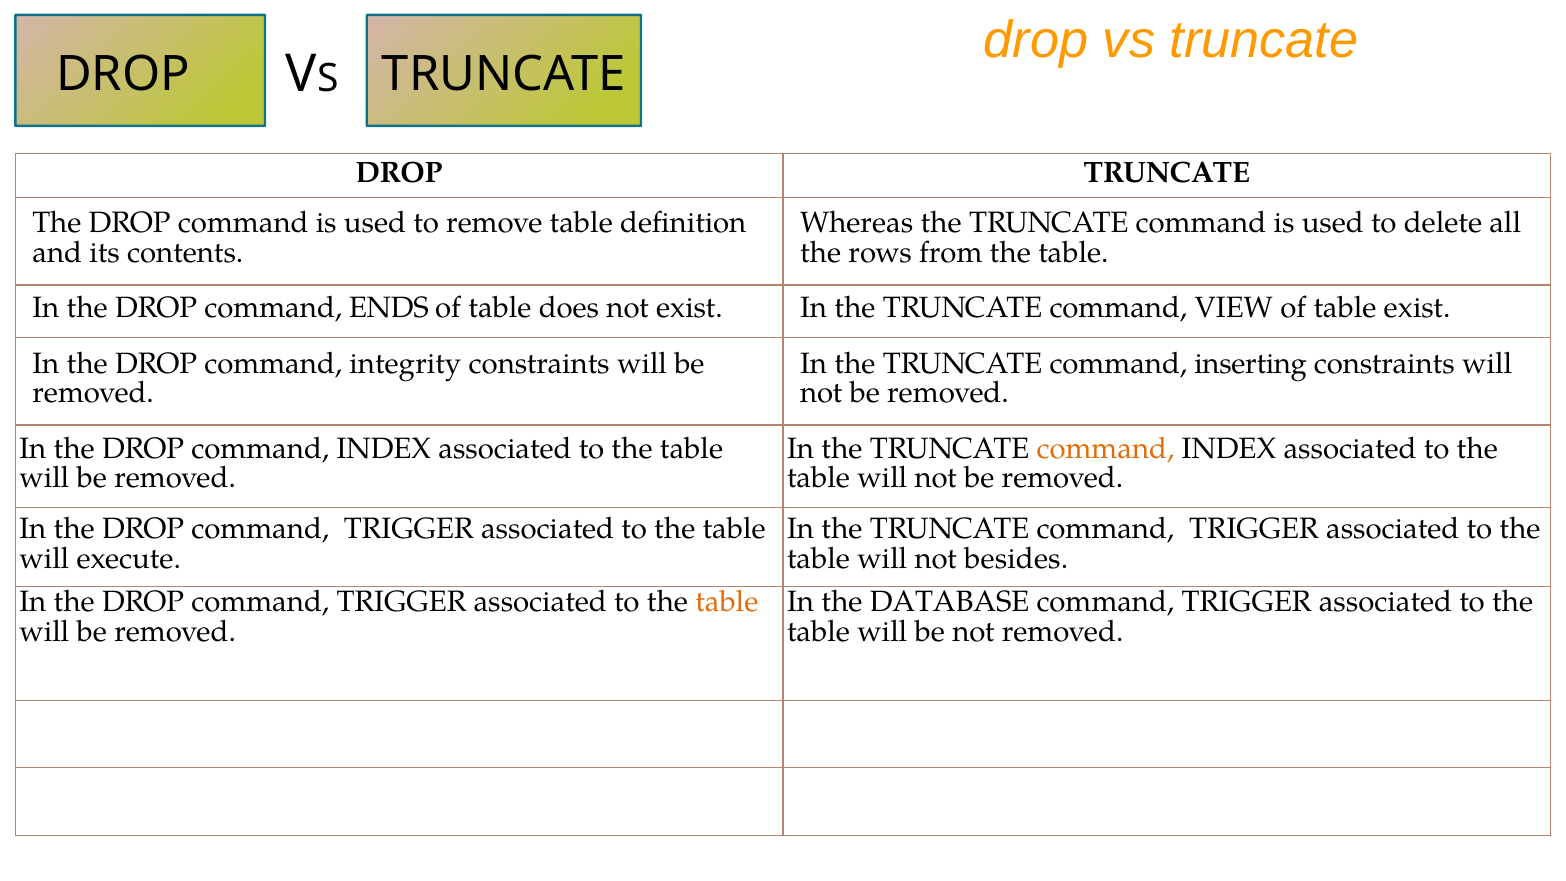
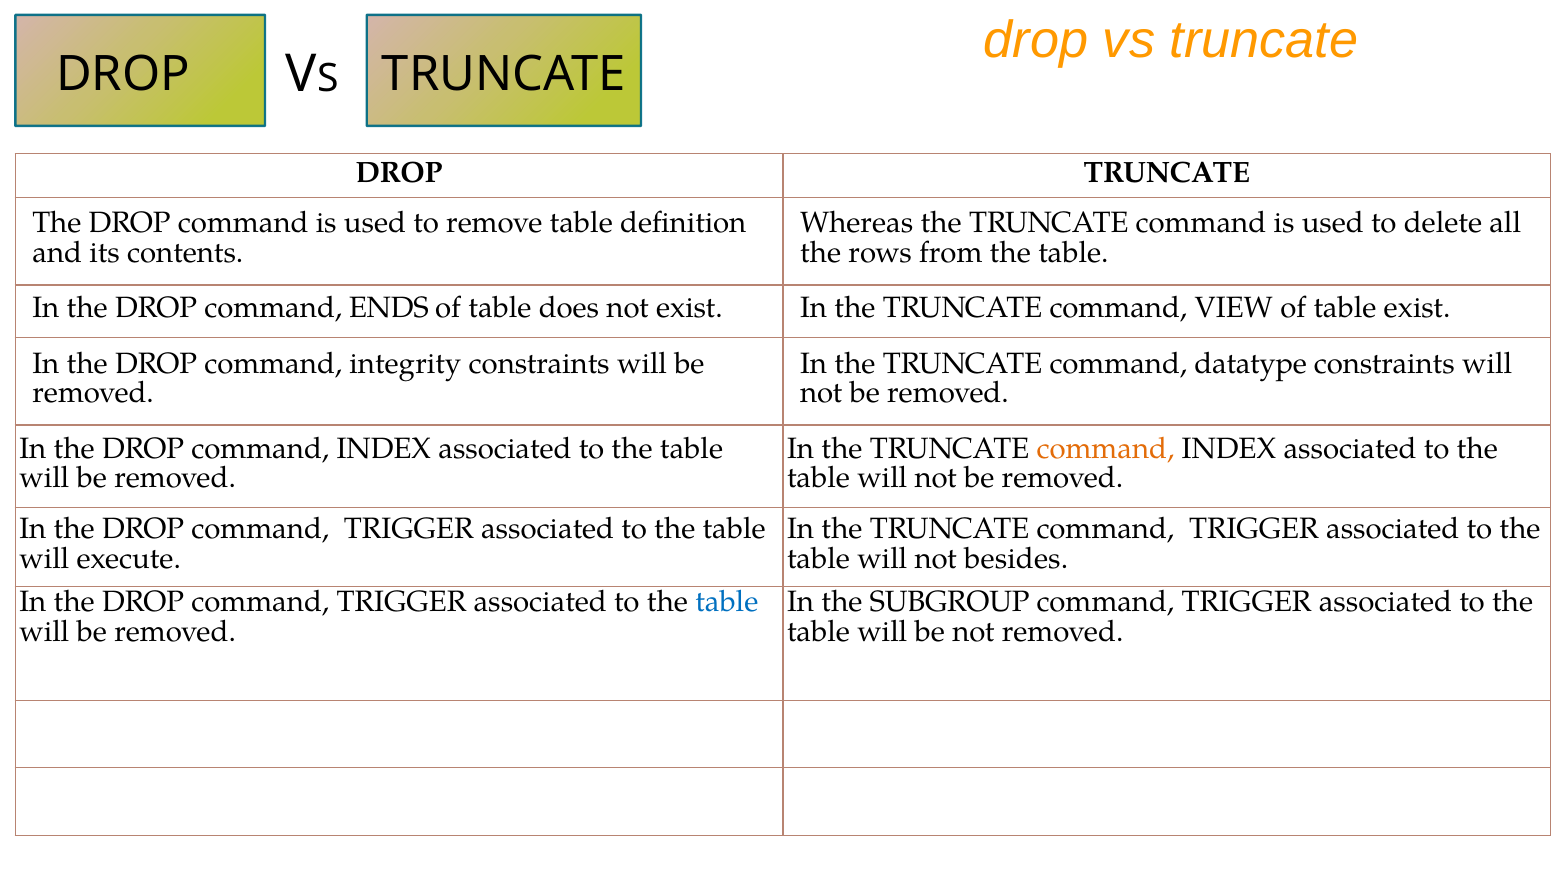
inserting: inserting -> datatype (1251, 363)
table colour: orange -> blue (727, 602)
DATABASE: DATABASE -> SUBGROUP (950, 602)
